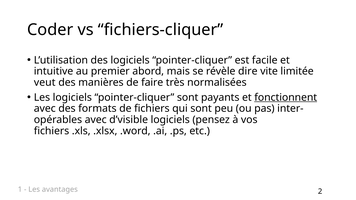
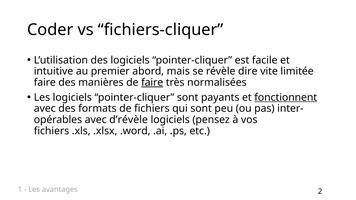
veut: veut -> faire (45, 83)
faire underline: none -> present (152, 83)
d’visible: d’visible -> d’révèle (129, 120)
